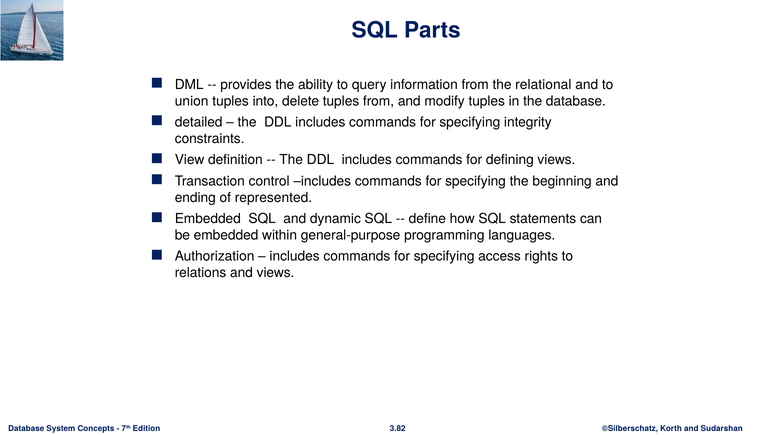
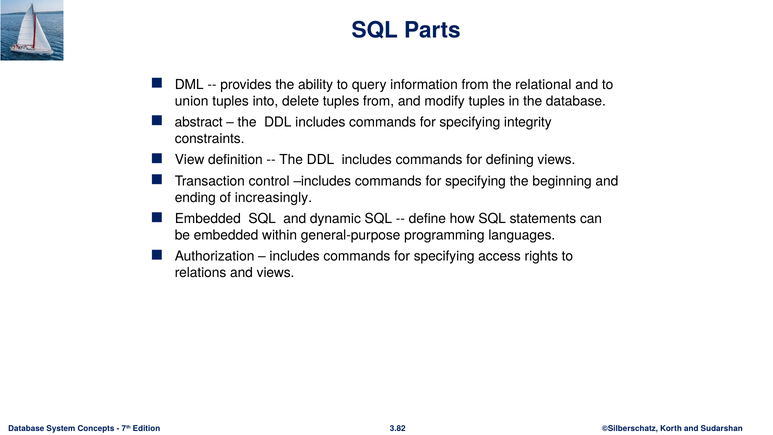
detailed: detailed -> abstract (199, 122)
represented: represented -> increasingly (273, 197)
